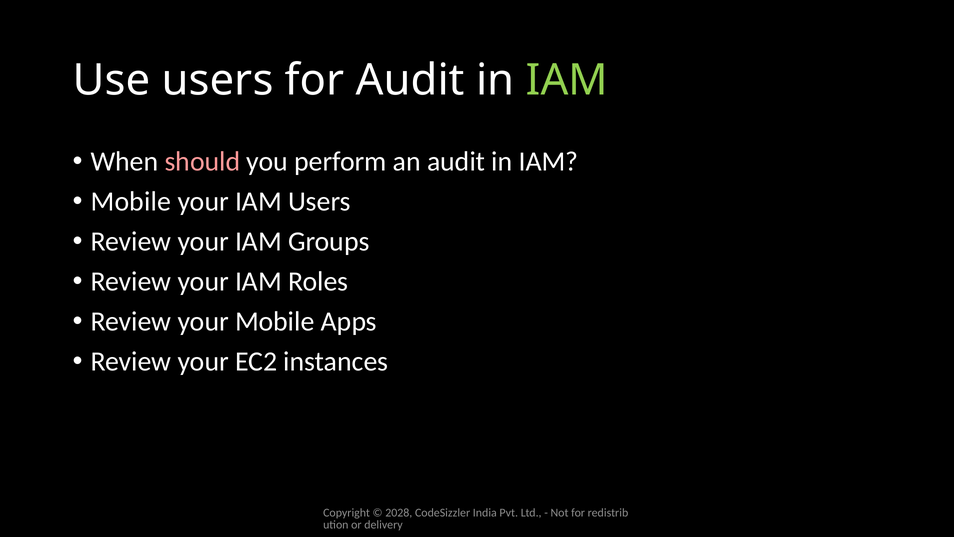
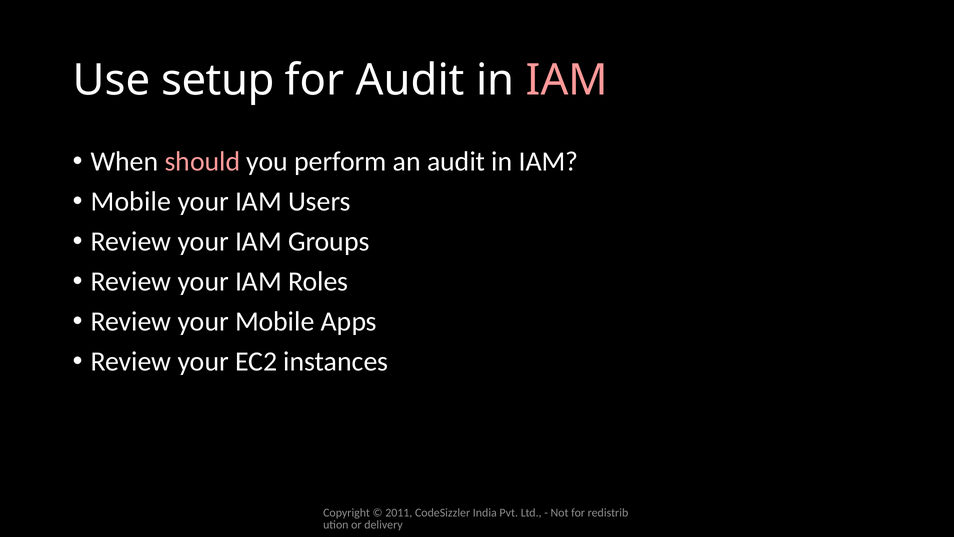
Use users: users -> setup (218, 80)
IAM colour: light green -> pink (567, 80)
2028: 2028 -> 2011 (399, 512)
